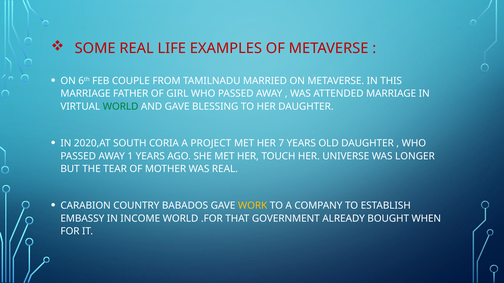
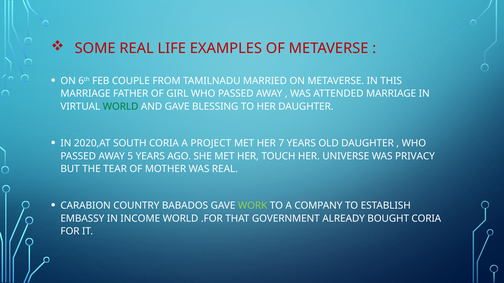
1: 1 -> 5 (130, 156)
LONGER: LONGER -> PRIVACY (415, 156)
WORK colour: yellow -> light green (253, 206)
BOUGHT WHEN: WHEN -> CORIA (426, 219)
